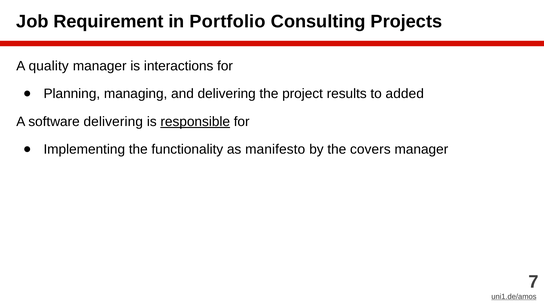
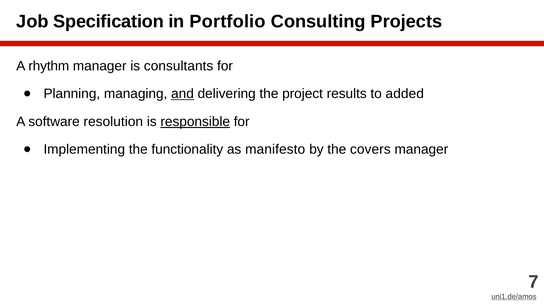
Requirement: Requirement -> Specification (109, 22)
quality: quality -> rhythm (49, 66)
interactions: interactions -> consultants (179, 66)
and underline: none -> present (182, 94)
software delivering: delivering -> resolution (113, 122)
